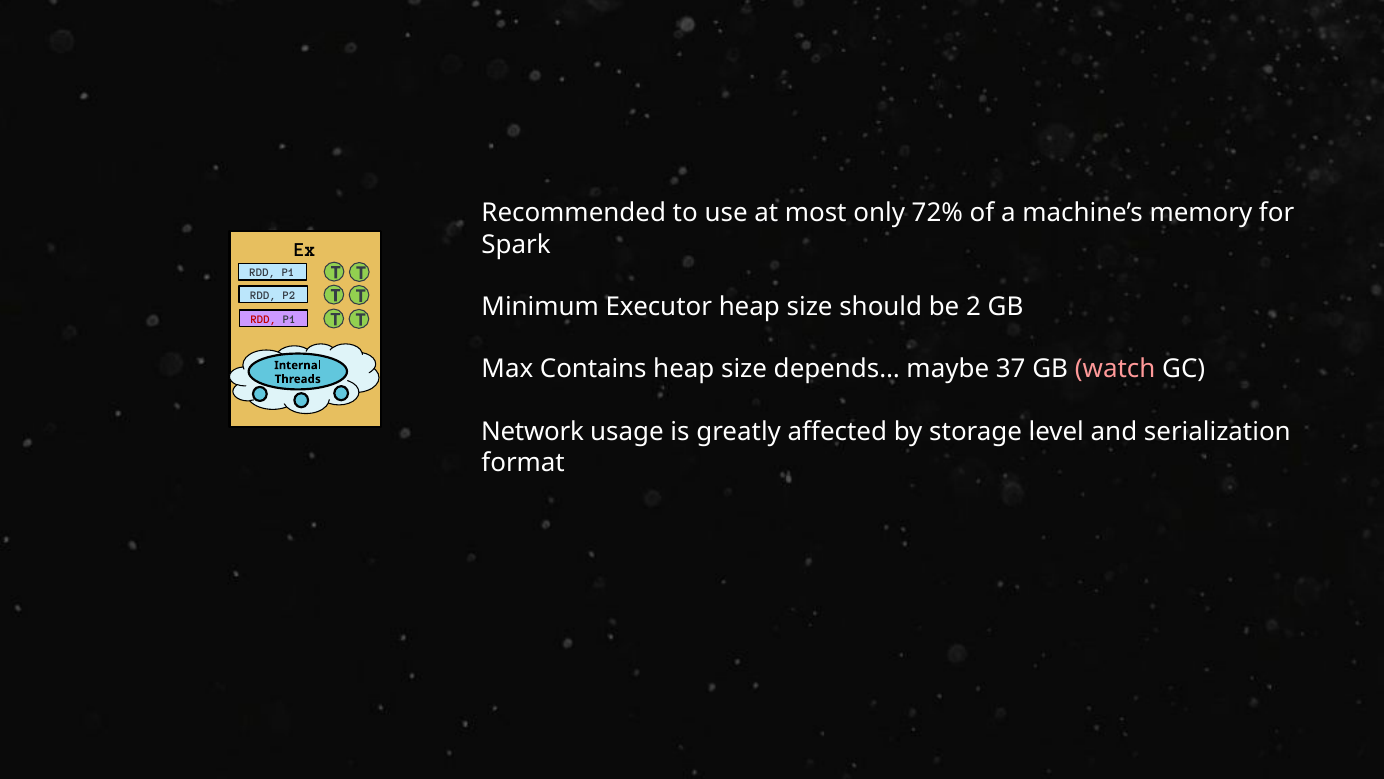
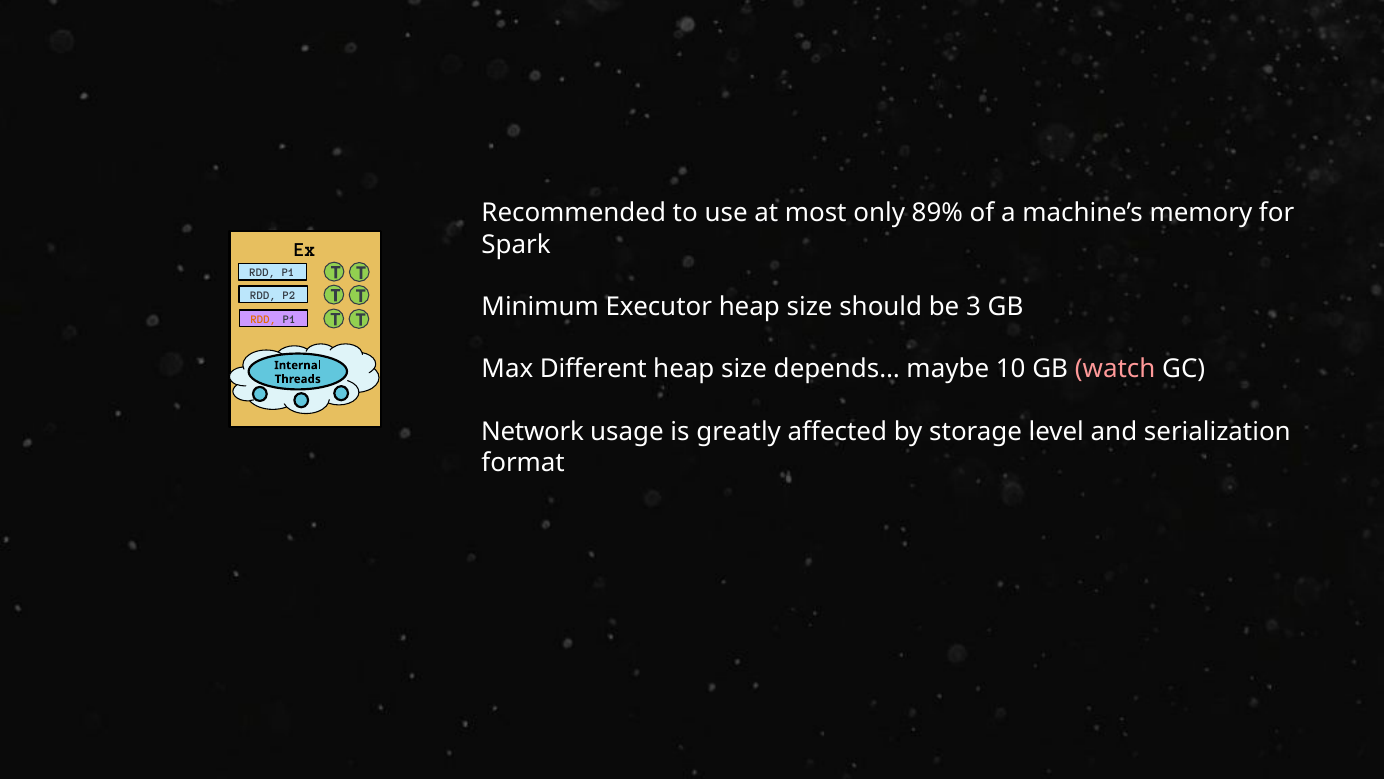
72%: 72% -> 89% (937, 213)
2: 2 -> 3 (974, 307)
RDD colour: red -> orange (264, 319)
Contains: Contains -> Different (593, 369)
37: 37 -> 10 (1011, 369)
